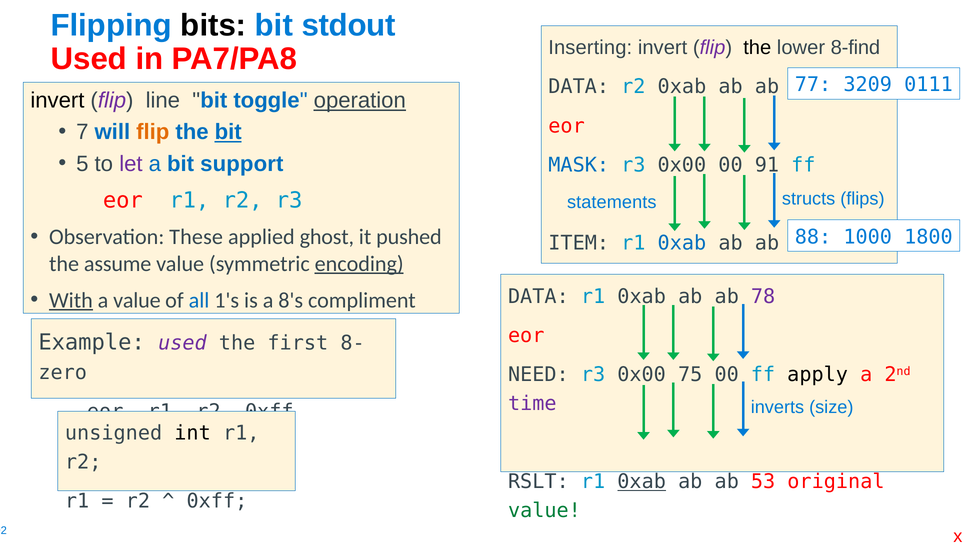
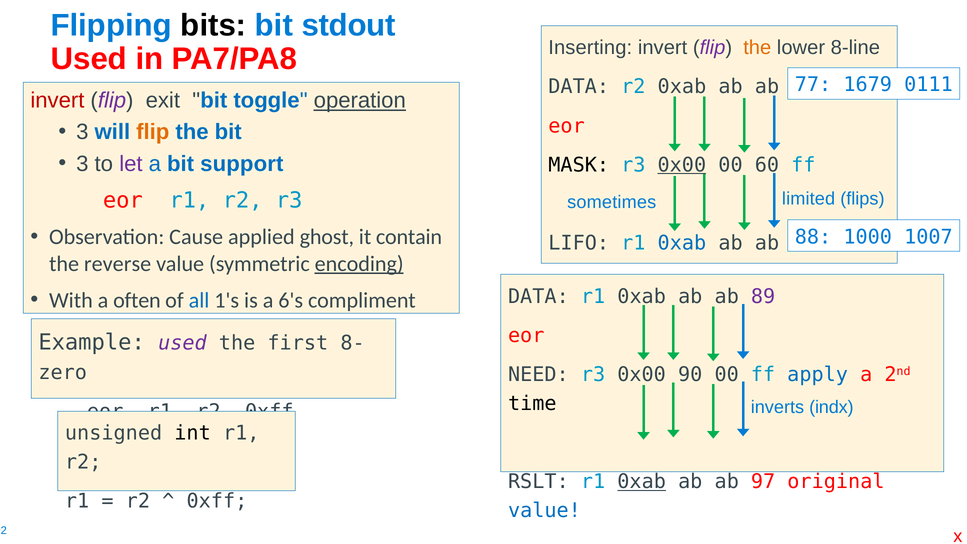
the colour: black -> orange (757, 48)
8-find: 8-find -> 8-line (855, 48)
3209: 3209 -> 1679 (868, 85)
invert colour: black -> red (57, 101)
line: line -> exit (163, 101)
7: 7 -> 3 (82, 132)
bit underline: present -> none (228, 132)
5: 5 -> 3 (82, 164)
MASK colour: blue -> black (579, 165)
0x00 underline: none -> present (682, 165)
91: 91 -> 60 (767, 165)
structs: structs -> limited (809, 199)
statements: statements -> sometimes (612, 202)
These: These -> Cause (196, 237)
pushed: pushed -> contain (409, 237)
1800: 1800 -> 1007 (928, 237)
ITEM: ITEM -> LIFO (579, 243)
assume: assume -> reverse (118, 264)
78: 78 -> 89 (763, 296)
With underline: present -> none (71, 300)
a value: value -> often (137, 300)
8's: 8's -> 6's (291, 300)
75: 75 -> 90 (690, 375)
apply colour: black -> blue (818, 375)
time colour: purple -> black (532, 404)
size: size -> indx (831, 407)
53: 53 -> 97 (763, 482)
value colour: green -> blue (544, 511)
